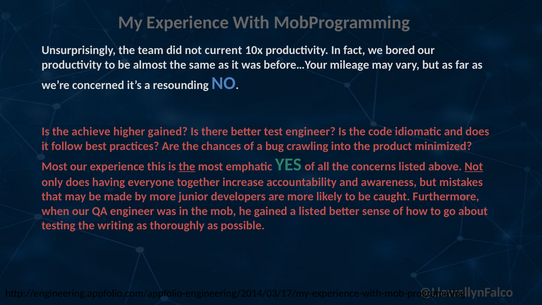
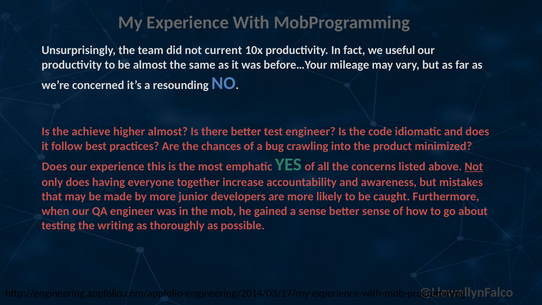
bored: bored -> useful (400, 50)
higher gained: gained -> almost (168, 132)
Most: Most -> Does (54, 167)
the underline: present -> none (187, 167)
a listed: listed -> sense (312, 211)
